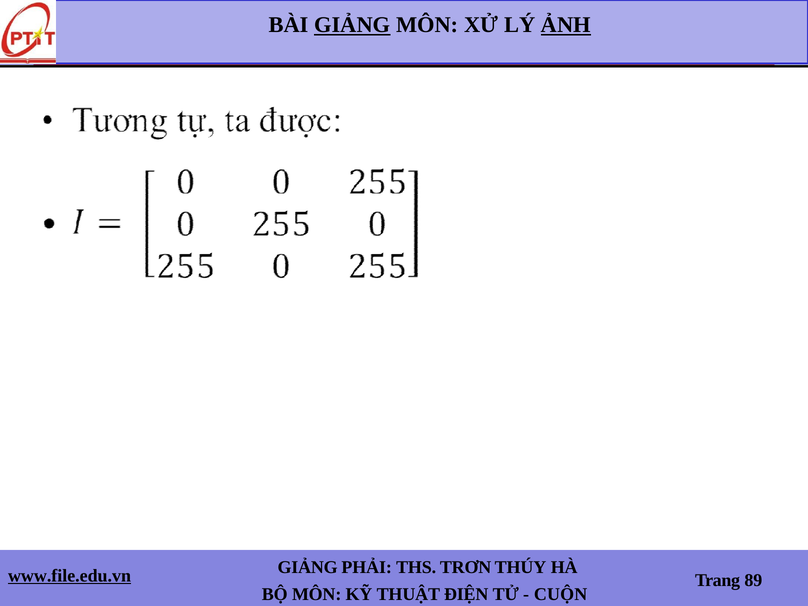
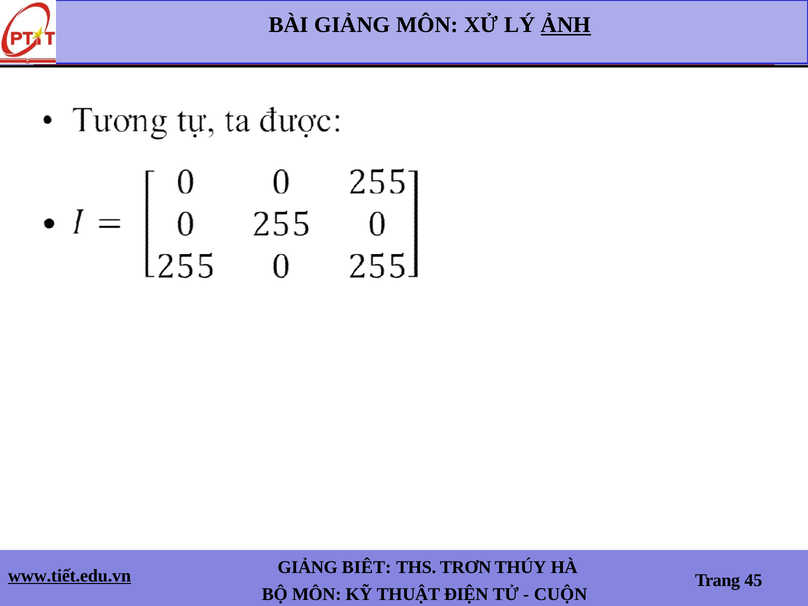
GIẢNG underline: present -> none (352, 25)
PHẢI: PHẢI -> BIÊT (367, 568)
www.file.edu.vn: www.file.edu.vn -> www.tiết.edu.vn (70, 576)
89: 89 -> 45 (753, 580)
